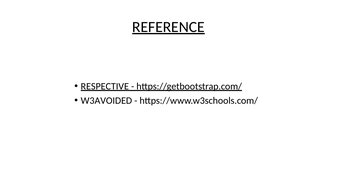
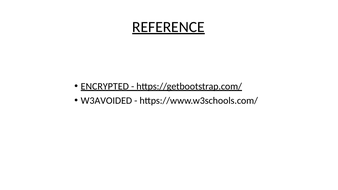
RESPECTIVE: RESPECTIVE -> ENCRYPTED (105, 86)
